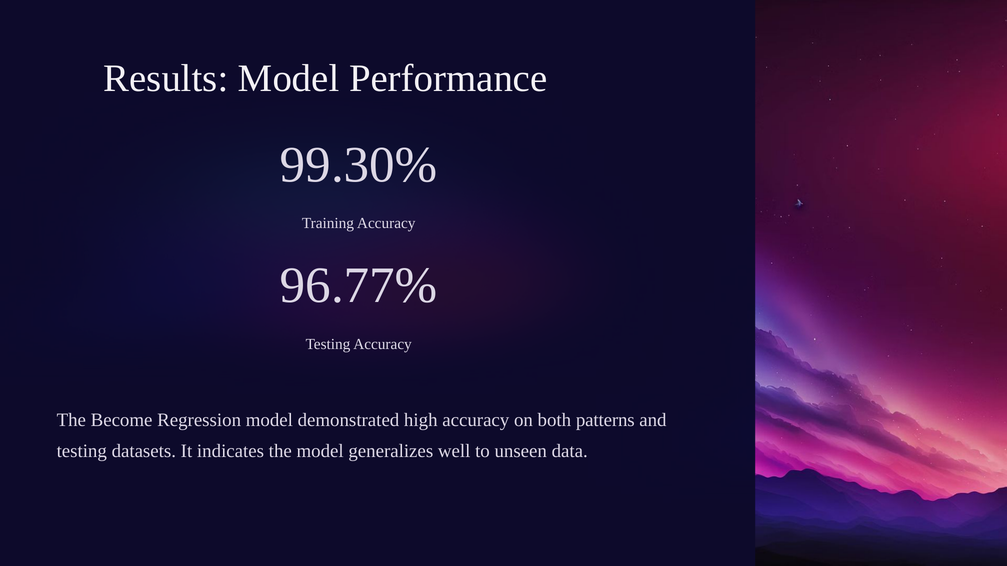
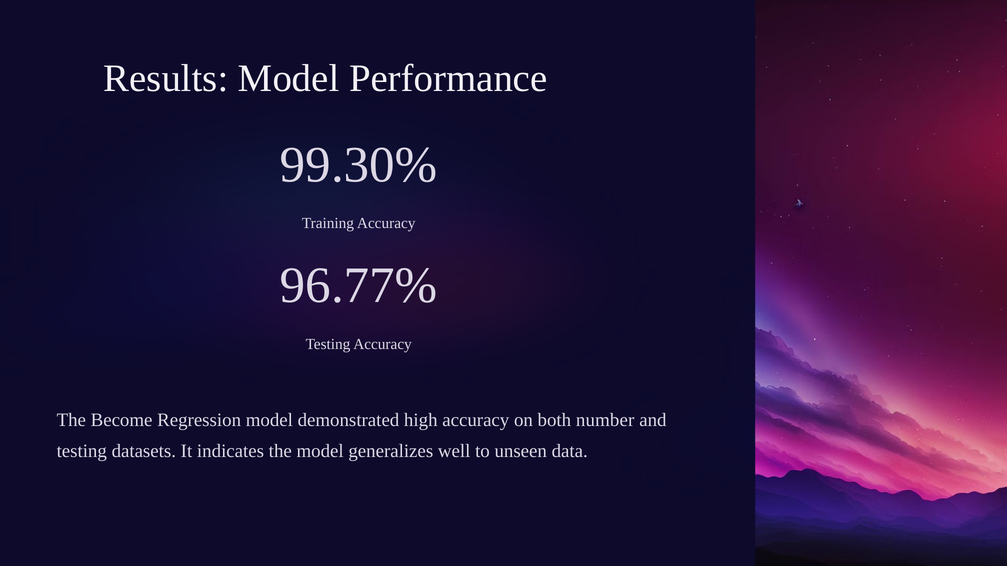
patterns: patterns -> number (605, 420)
